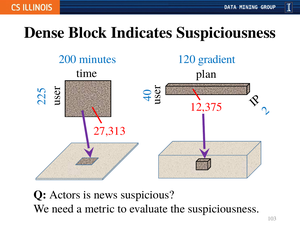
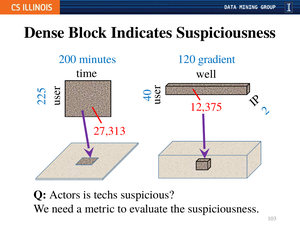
plan: plan -> well (206, 74)
news: news -> techs (106, 195)
